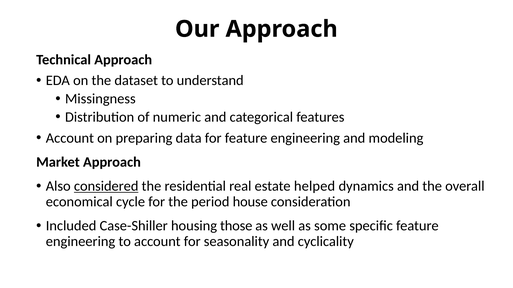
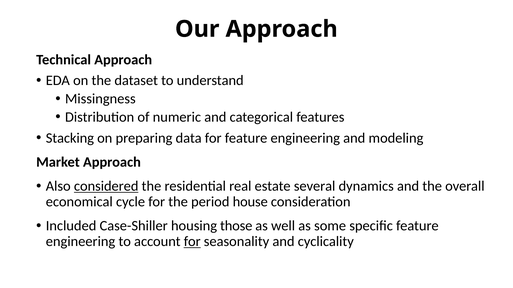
Account: Account -> Stacking (70, 138)
helped: helped -> several (315, 187)
for underline: none -> present (192, 242)
